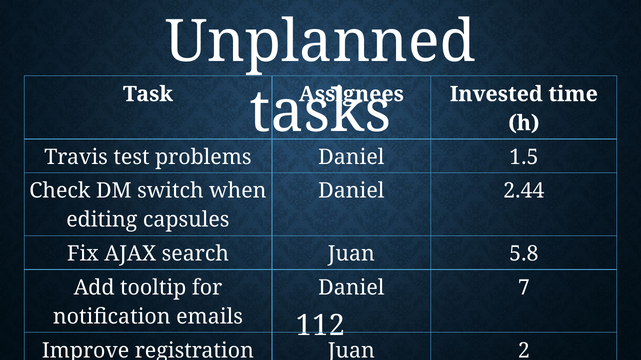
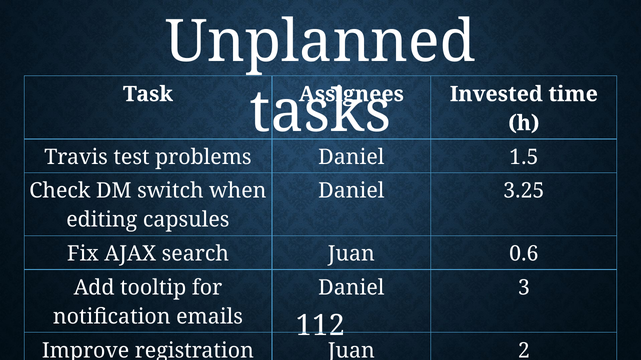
2.44: 2.44 -> 3.25 (524, 191)
5.8: 5.8 -> 0.6 (524, 254)
7: 7 -> 3 (524, 288)
